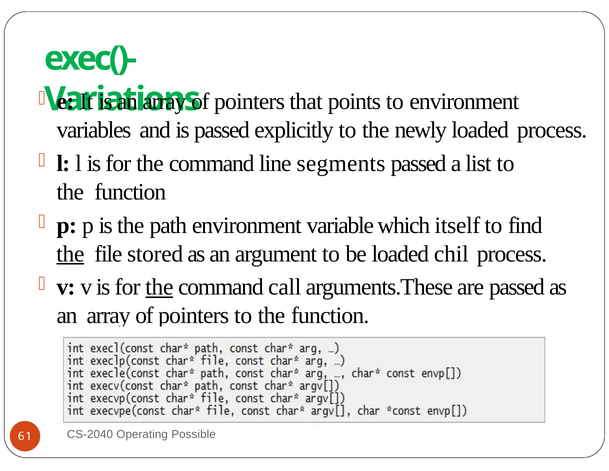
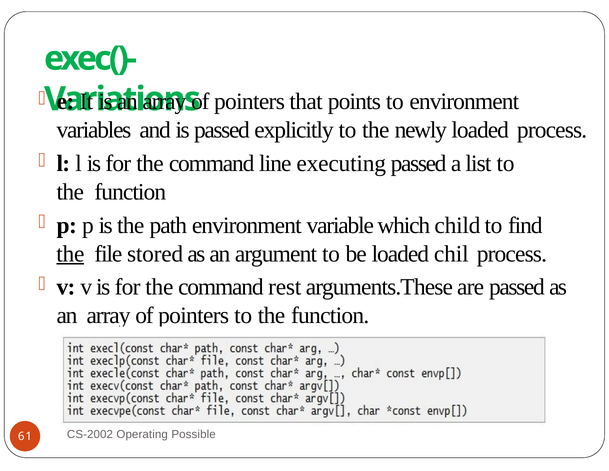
segments: segments -> executing (341, 163)
itself: itself -> child (457, 225)
the underline: present -> none (159, 287)
call: call -> rest (285, 287)
CS-2040: CS-2040 -> CS-2002 (90, 434)
